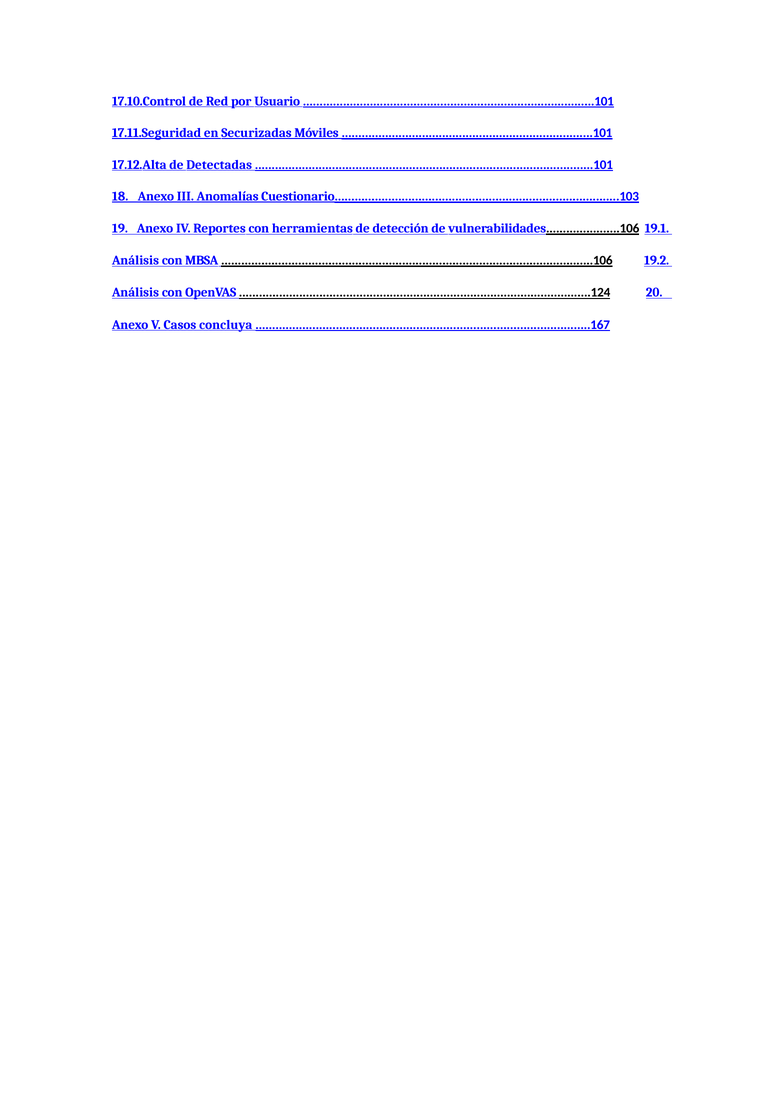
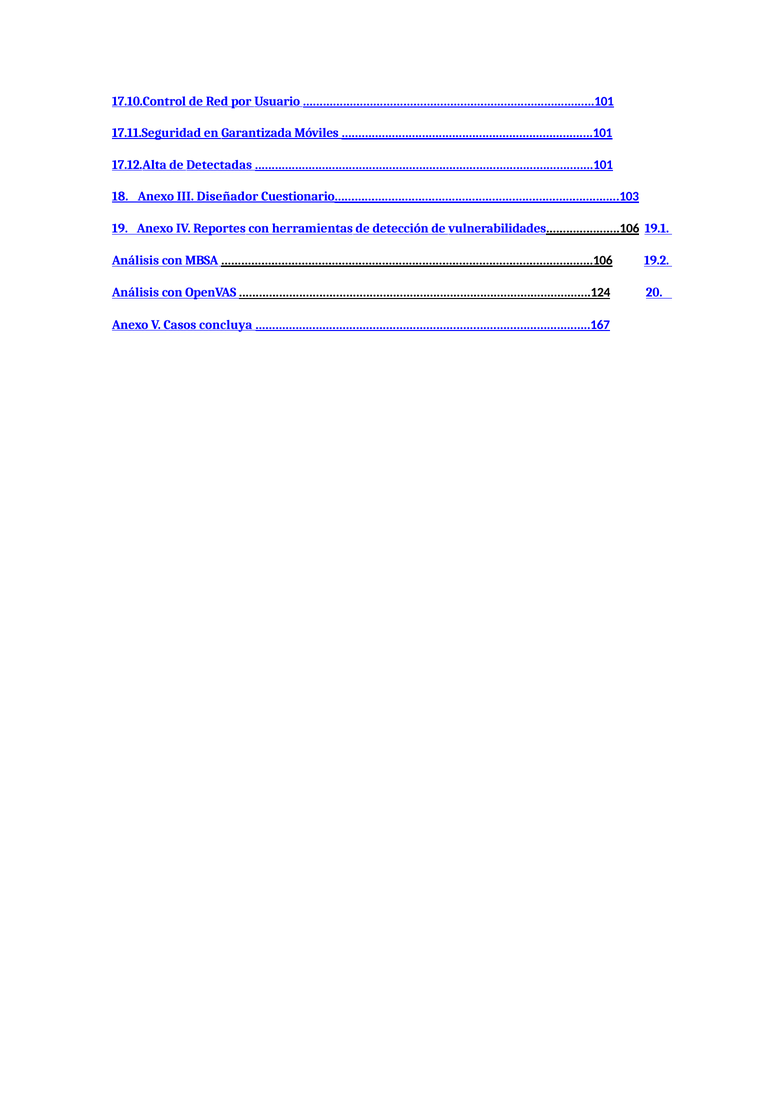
Securizadas: Securizadas -> Garantizada (257, 133)
Anomalías: Anomalías -> Diseñador (227, 197)
